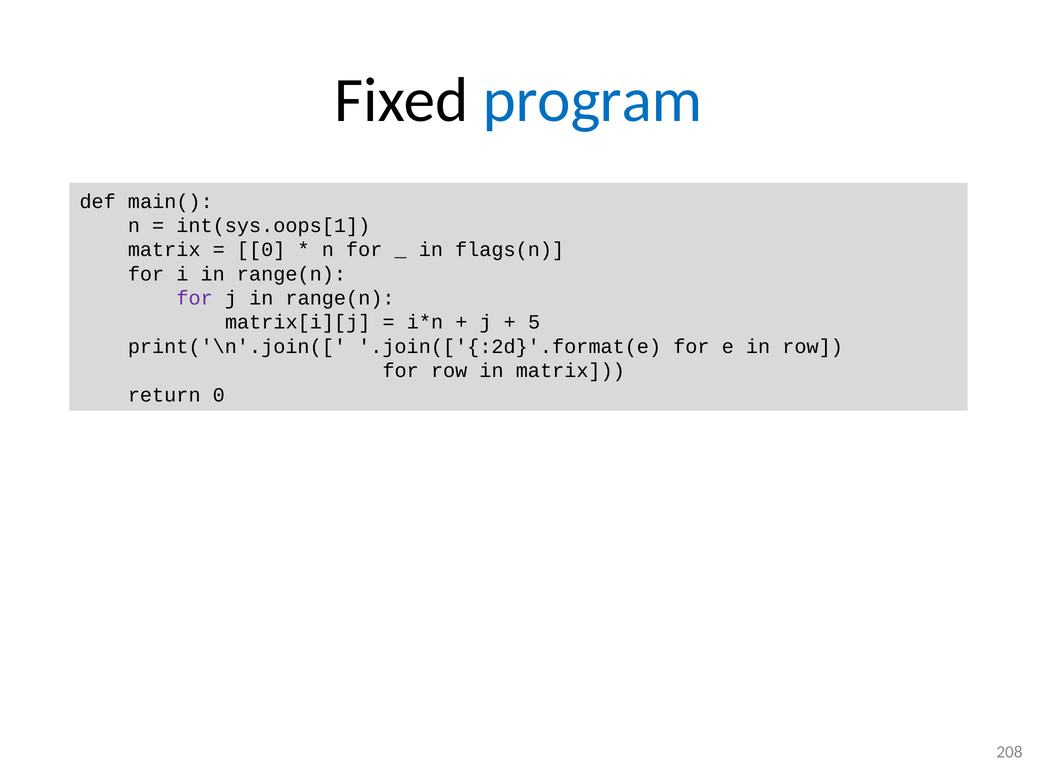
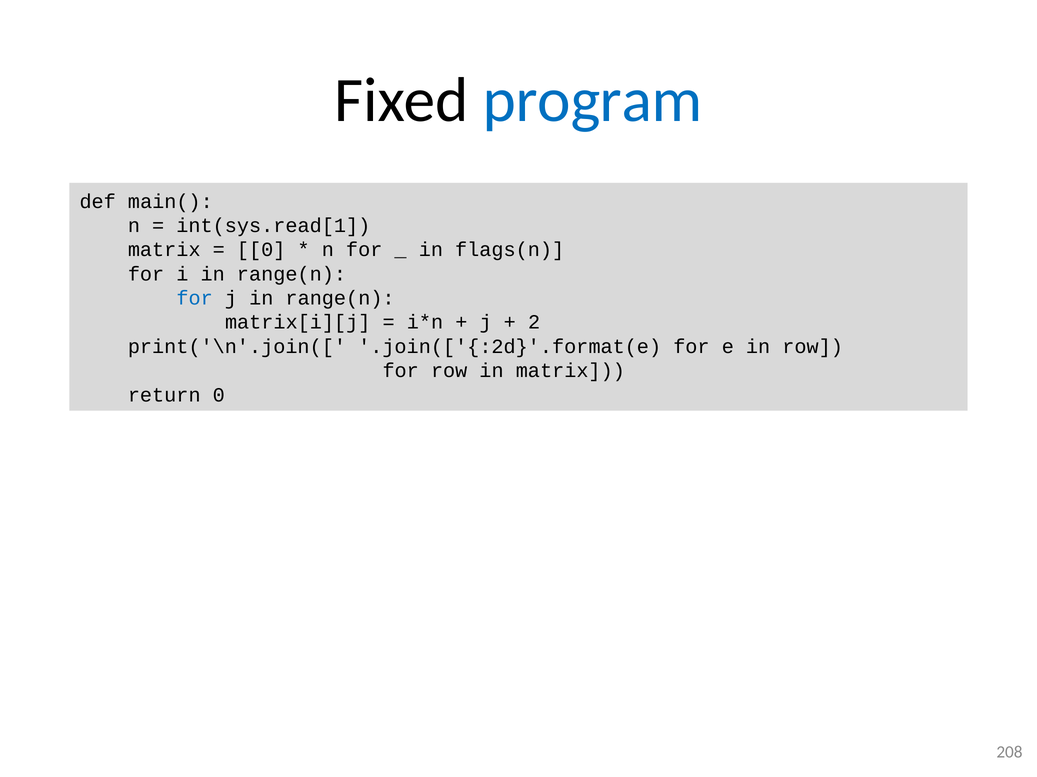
int(sys.oops[1: int(sys.oops[1 -> int(sys.read[1 (273, 226)
for colour: purple -> blue (195, 298)
5: 5 -> 2 (534, 323)
